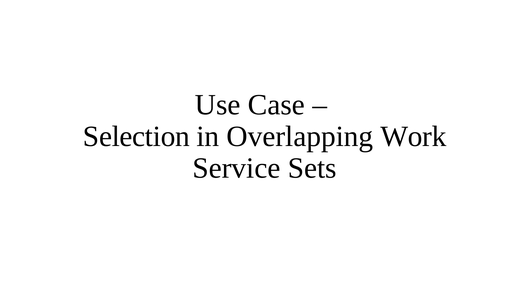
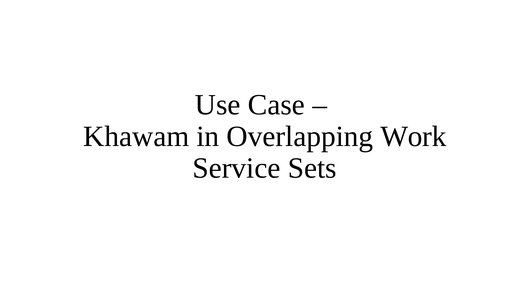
Selection: Selection -> Khawam (136, 136)
